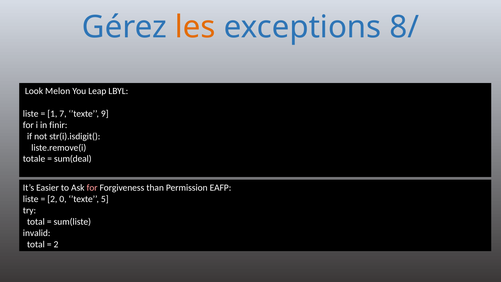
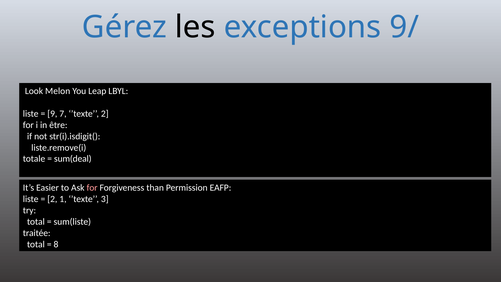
les colour: orange -> black (195, 27)
8/: 8/ -> 9/ (404, 27)
1: 1 -> 9 (52, 114)
’texte 9: 9 -> 2 (105, 114)
finir: finir -> être (58, 125)
0: 0 -> 1 (63, 199)
5: 5 -> 3 (105, 199)
invalid: invalid -> traitée (37, 233)
2: 2 -> 8 (56, 244)
